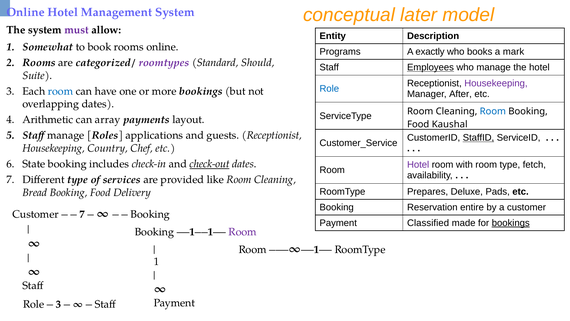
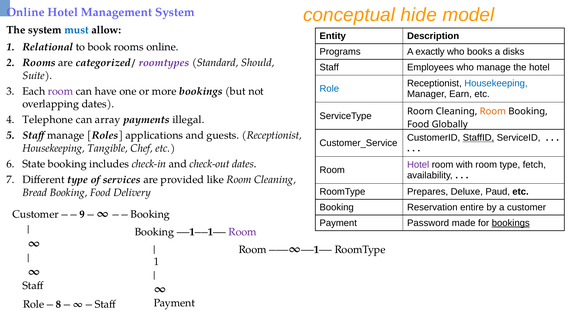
later: later -> hide (419, 15)
must colour: purple -> blue (77, 30)
Somewhat: Somewhat -> Relational (48, 47)
mark: mark -> disks (514, 52)
Employees underline: present -> none (431, 67)
Housekeeping colour: purple -> blue (496, 83)
room colour: blue -> purple (61, 91)
After: After -> Earn (460, 94)
Room colour: blue -> orange (493, 111)
Arithmetic: Arithmetic -> Telephone (48, 120)
layout: layout -> illegal (188, 120)
Kaushal: Kaushal -> Globally (450, 124)
Country: Country -> Tangible (108, 148)
check-out underline: present -> none (210, 164)
Pads: Pads -> Paud (498, 191)
7: 7 -> 9 (82, 214)
Classified: Classified -> Password (428, 223)
3: 3 -> 8 (59, 304)
